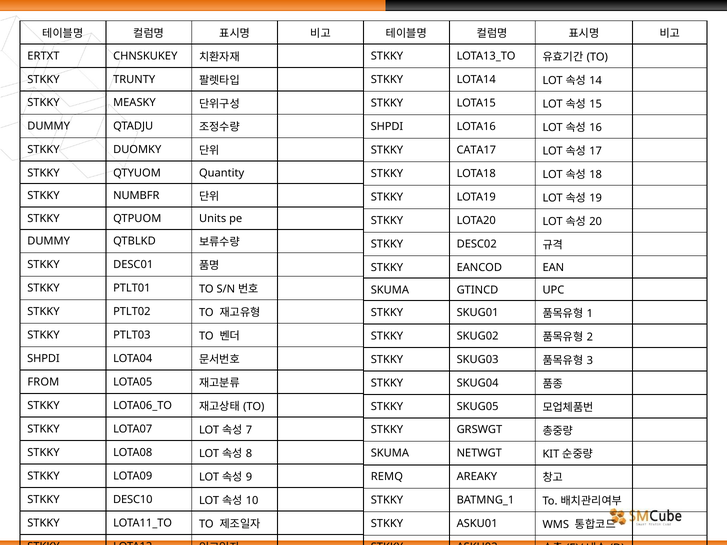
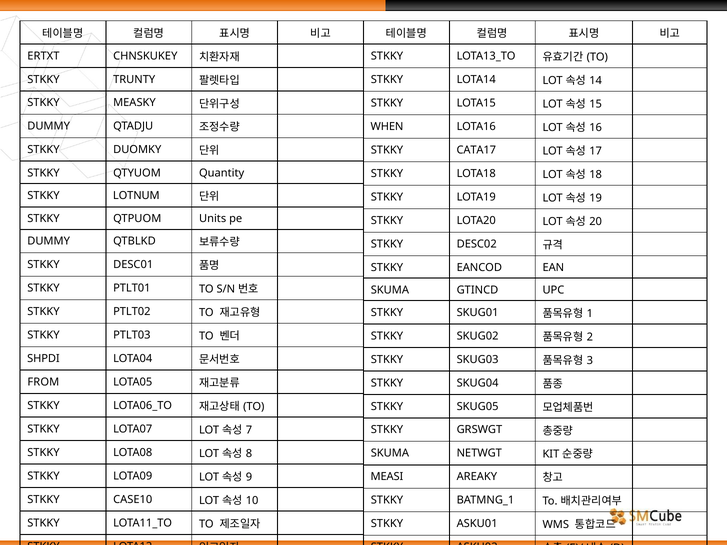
SHPDI: SHPDI -> WHEN (387, 127)
NUMBFR: NUMBFR -> LOTNUM (136, 195)
REMQ: REMQ -> MEASI (387, 477)
DESC10: DESC10 -> CASE10 (133, 500)
